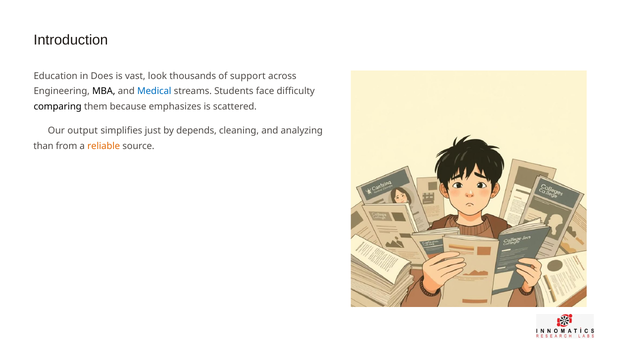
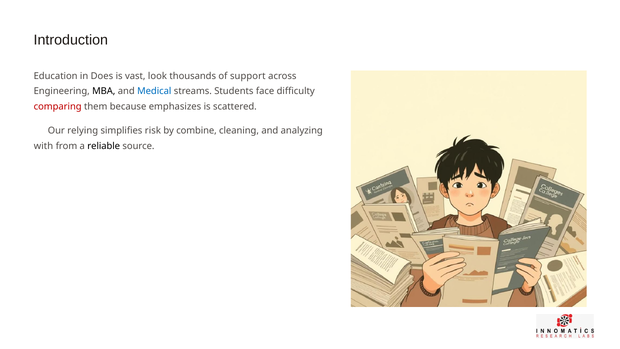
comparing colour: black -> red (58, 107)
output: output -> relying (83, 131)
just: just -> risk (153, 131)
depends: depends -> combine (196, 131)
than: than -> with (43, 146)
reliable colour: orange -> black (104, 146)
